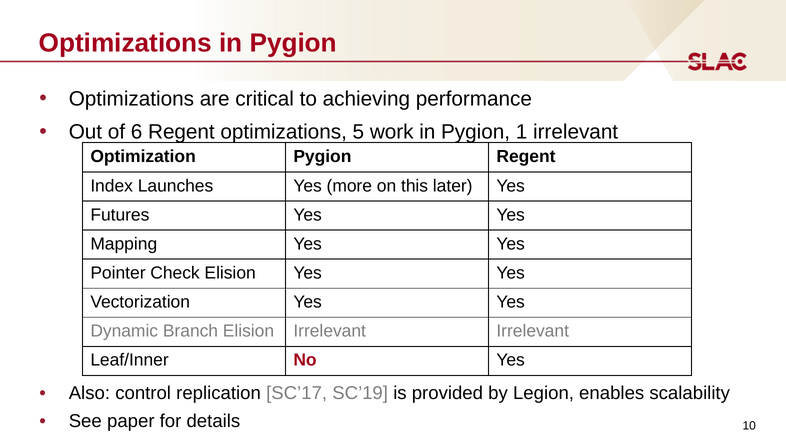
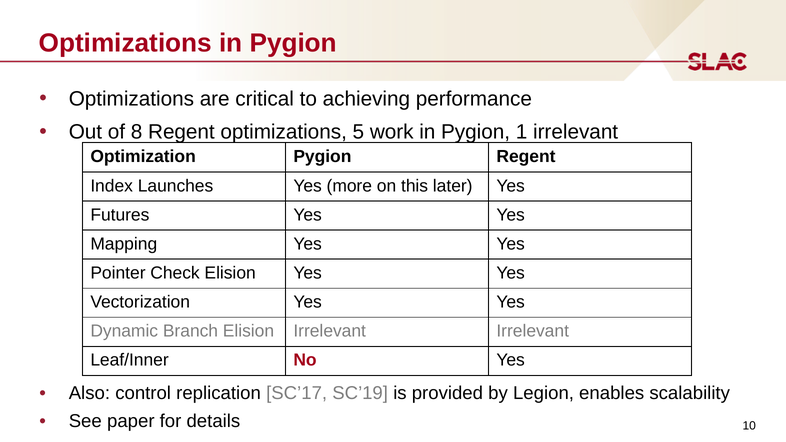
6: 6 -> 8 (137, 132)
